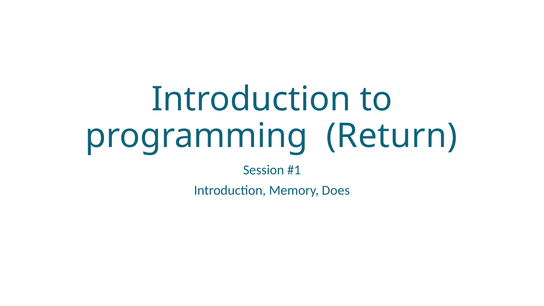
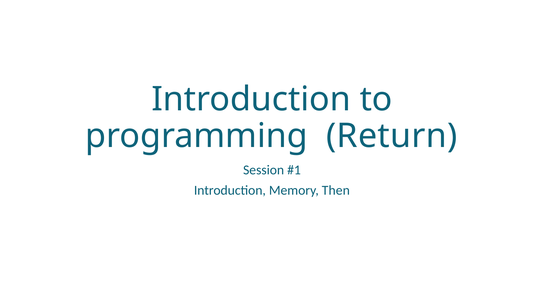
Does: Does -> Then (336, 190)
